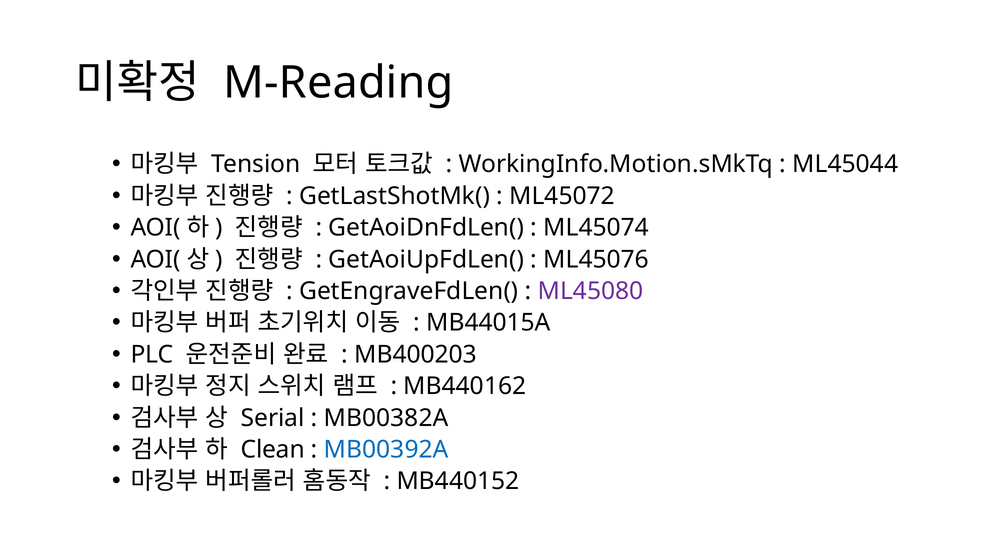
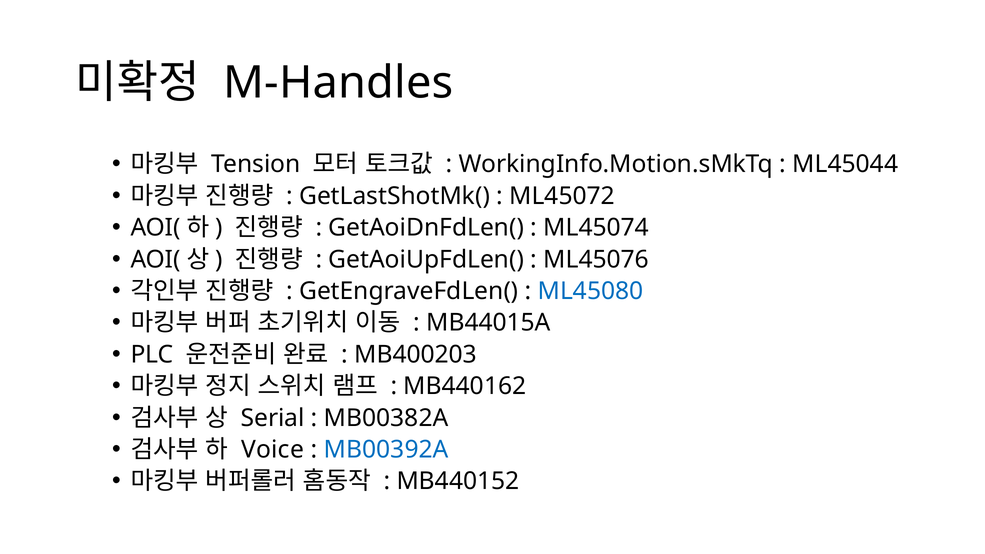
M-Reading: M-Reading -> M-Handles (338, 83)
ML45080 colour: purple -> blue (591, 291)
Clean: Clean -> Voice (273, 450)
